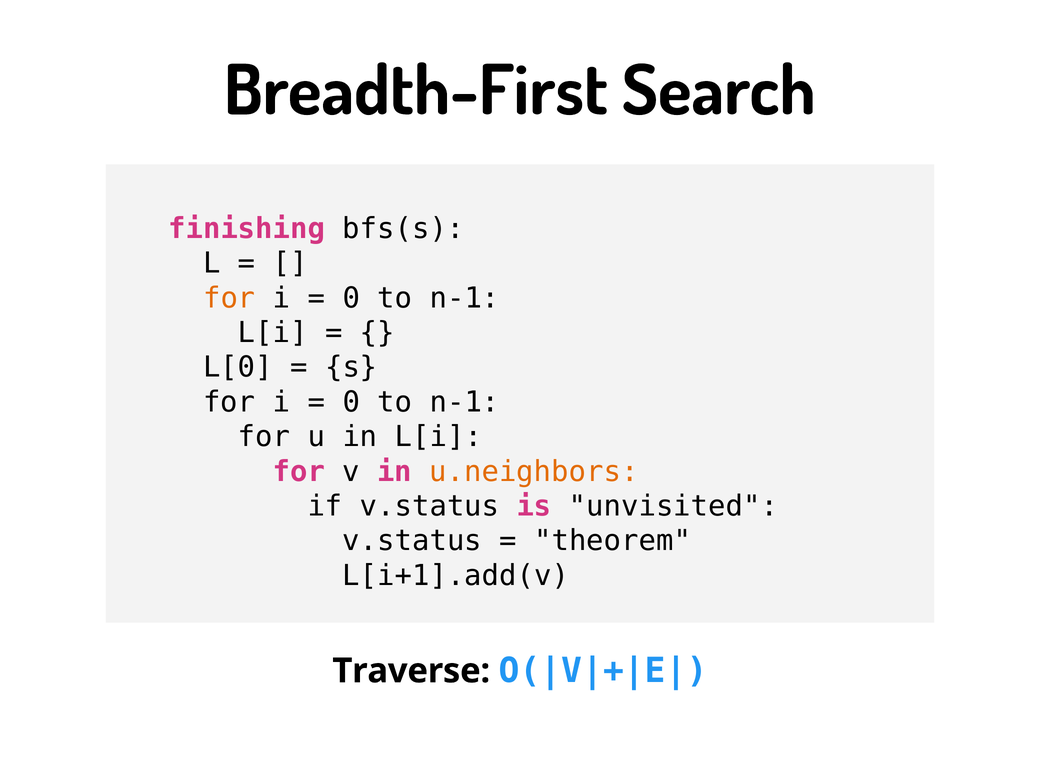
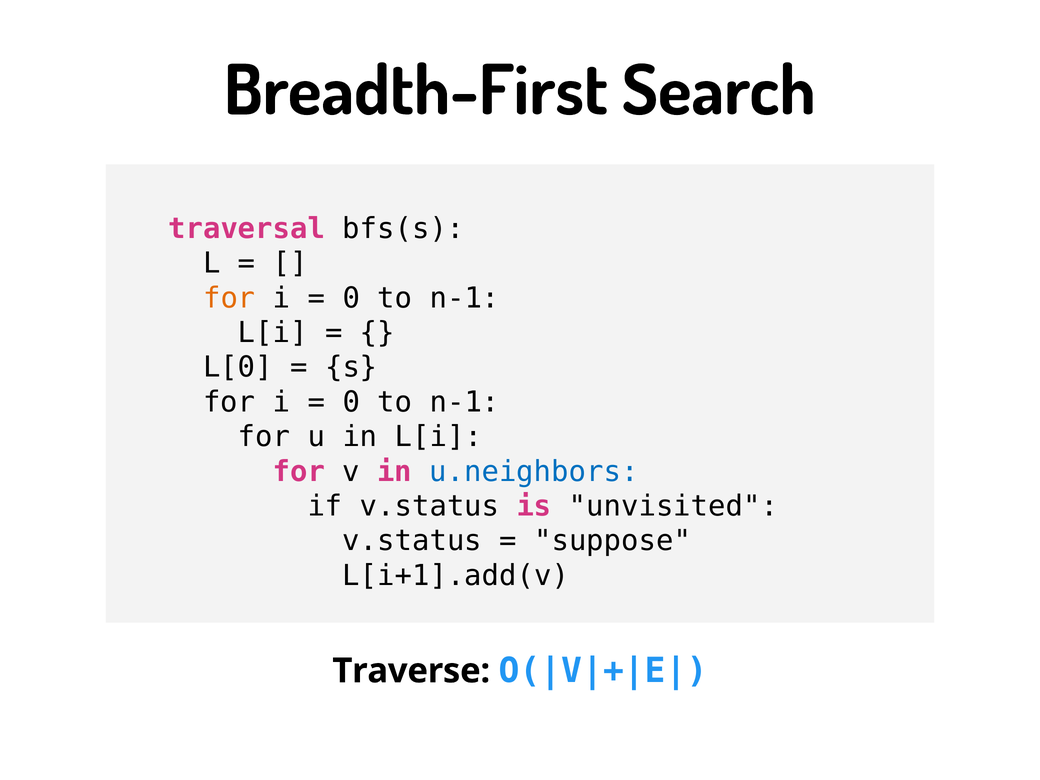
finishing: finishing -> traversal (247, 229)
u.neighbors colour: orange -> blue (534, 471)
theorem: theorem -> suppose (613, 541)
